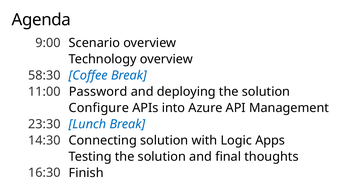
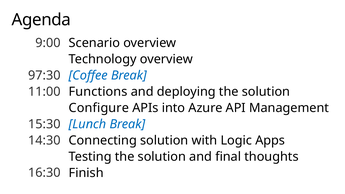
58:30: 58:30 -> 97:30 (44, 75)
Password: Password -> Functions (98, 92)
23:30: 23:30 -> 15:30 (44, 124)
